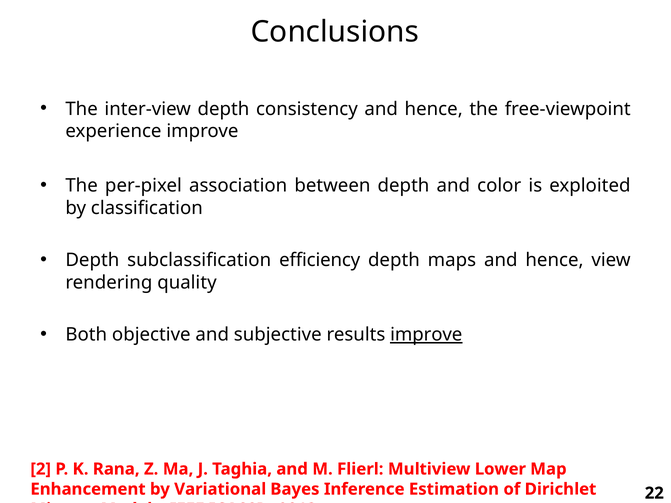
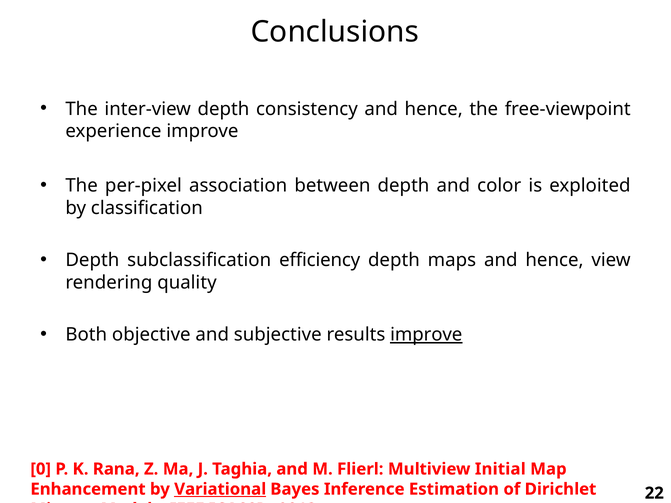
2: 2 -> 0 (41, 469)
Lower: Lower -> Initial (500, 469)
Variational underline: none -> present (220, 489)
